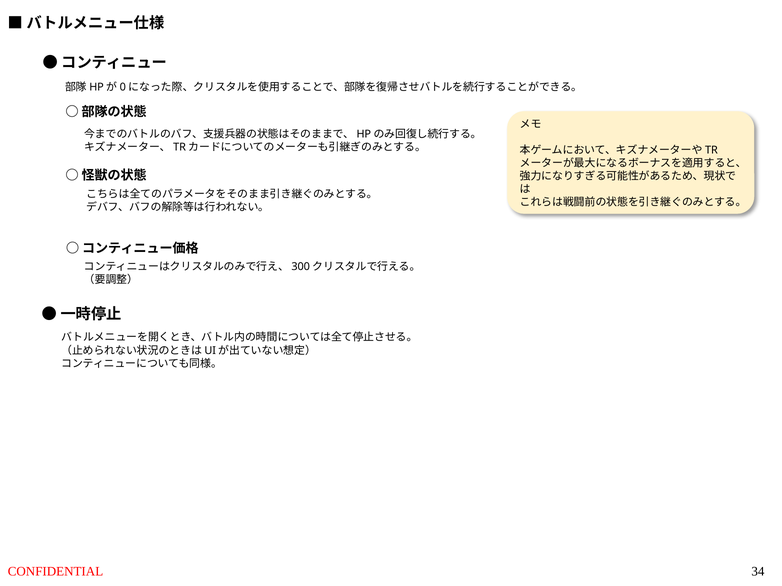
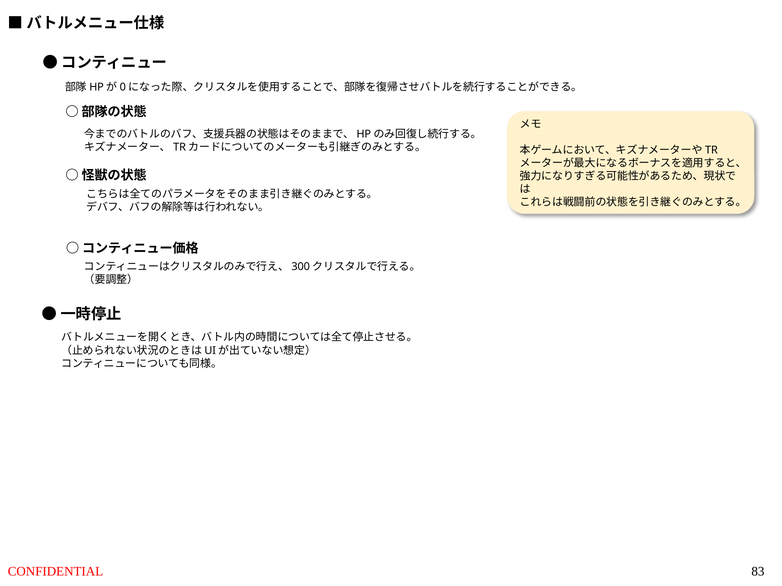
34: 34 -> 83 (758, 572)
